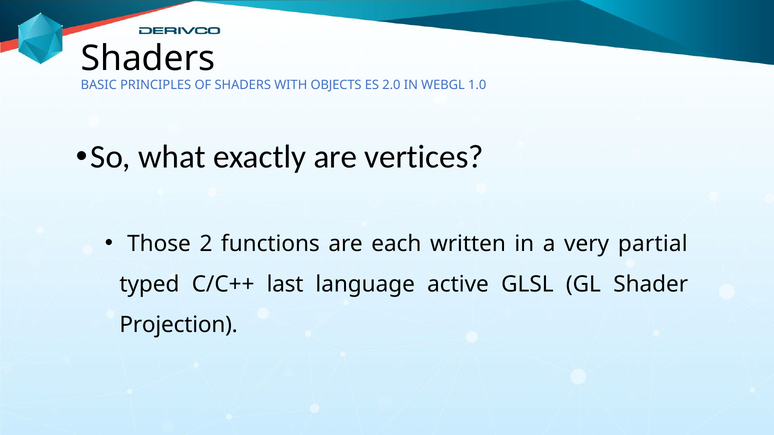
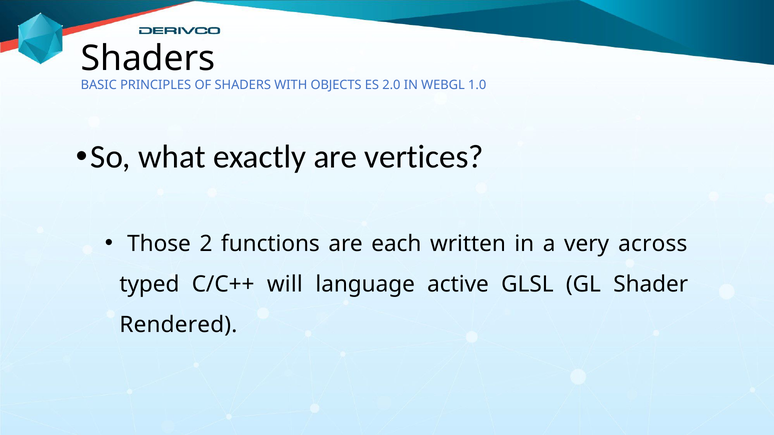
partial: partial -> across (653, 244)
last: last -> will (285, 284)
Projection: Projection -> Rendered (178, 325)
